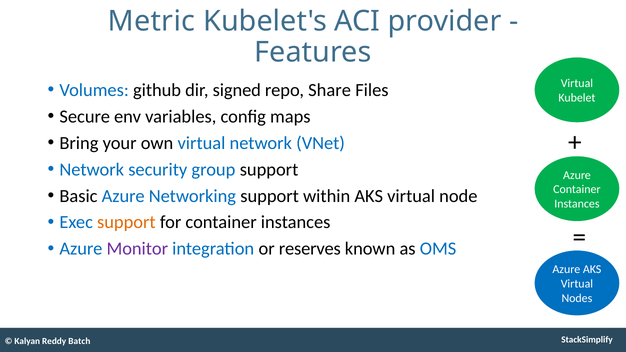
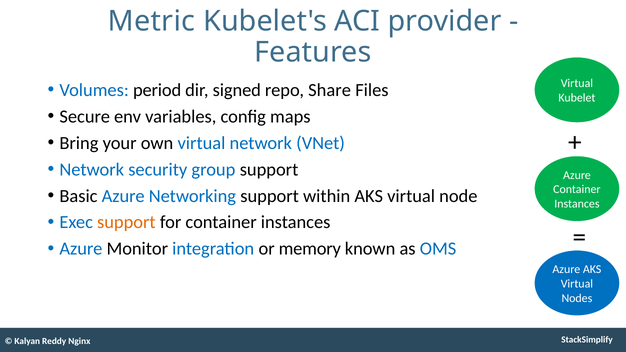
github: github -> period (157, 90)
Monitor colour: purple -> black (137, 249)
reserves: reserves -> memory (310, 249)
Batch: Batch -> Nginx (79, 341)
